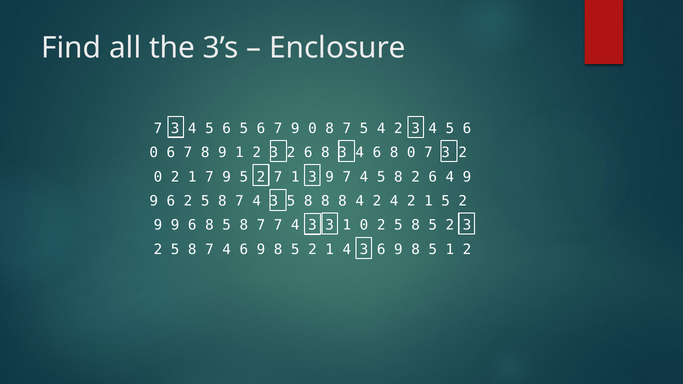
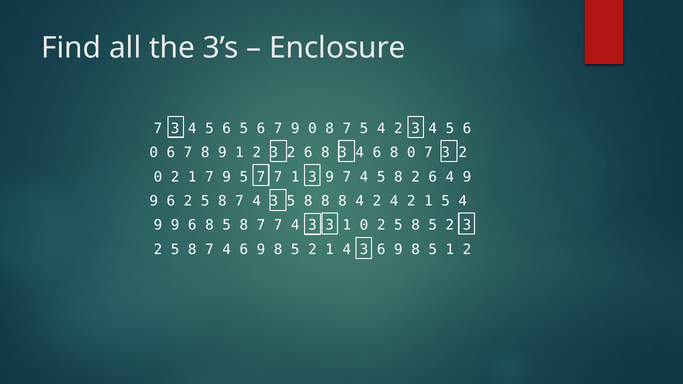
9 5 2: 2 -> 7 (261, 177)
1 5 2: 2 -> 4 (463, 201)
